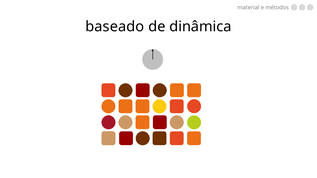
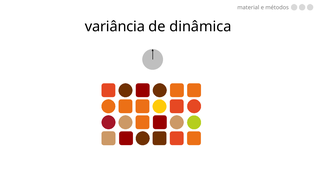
baseado: baseado -> variância (115, 27)
